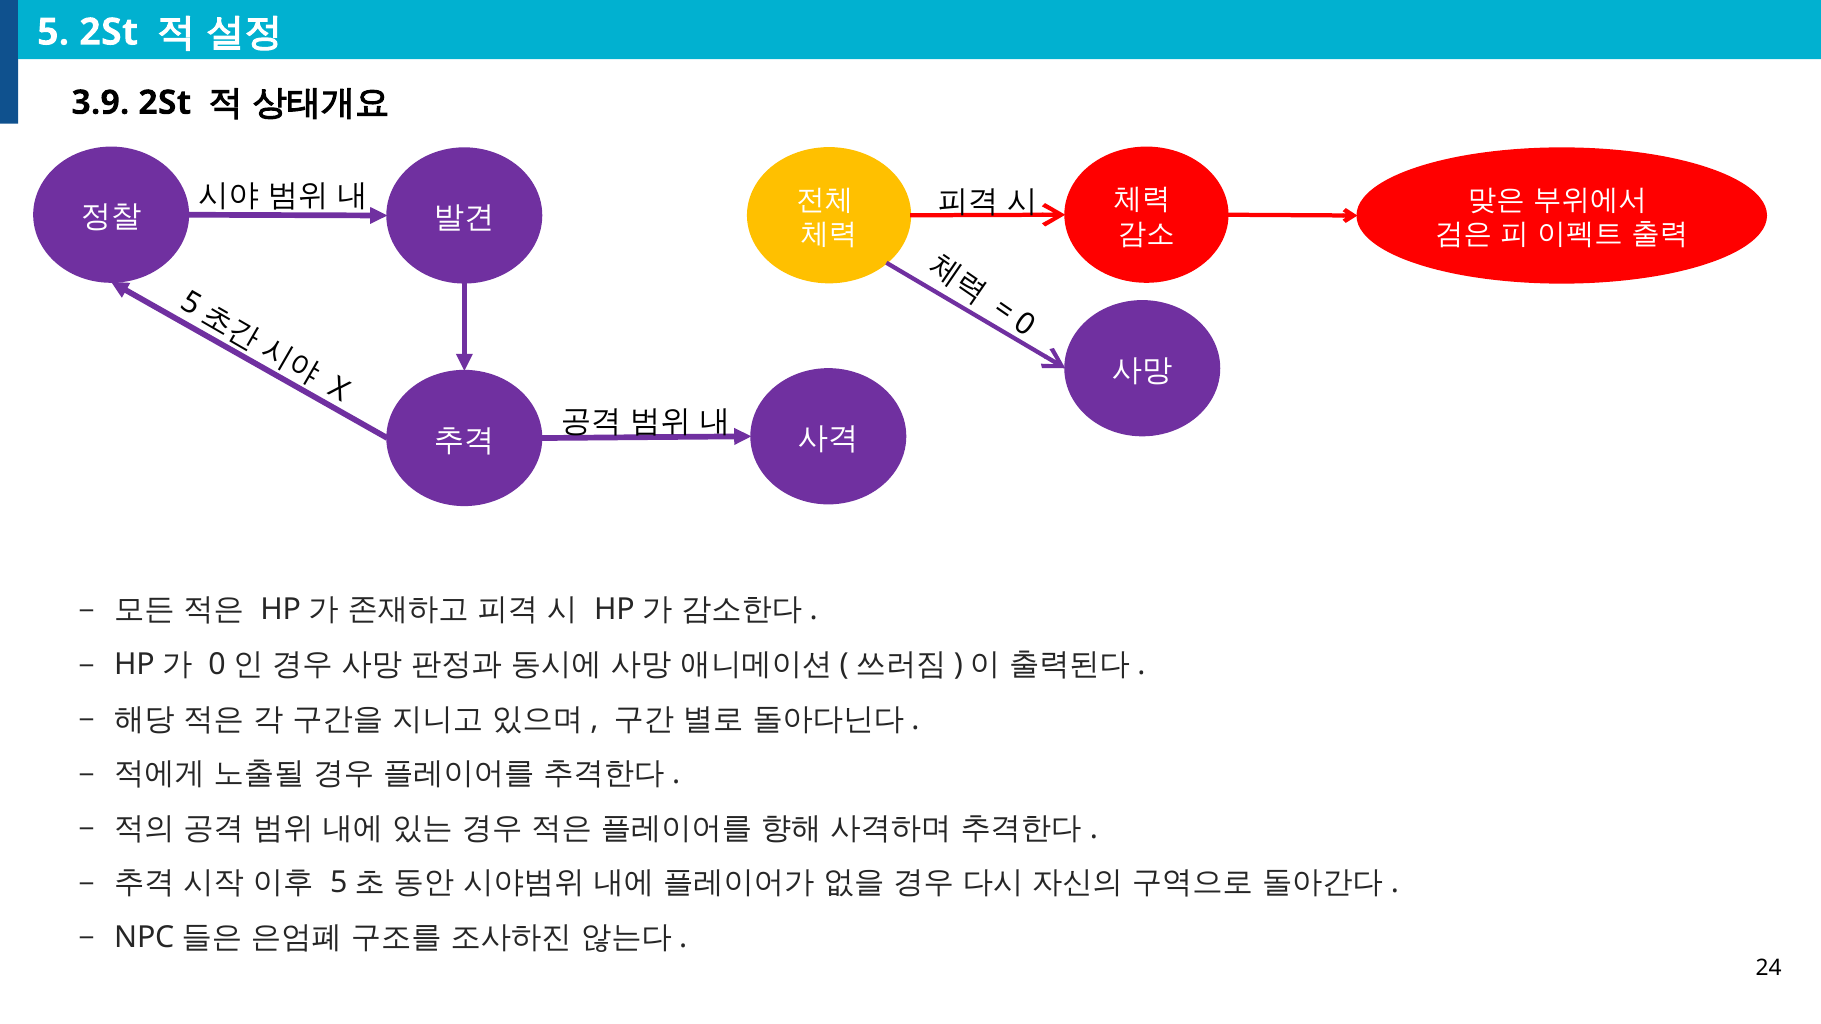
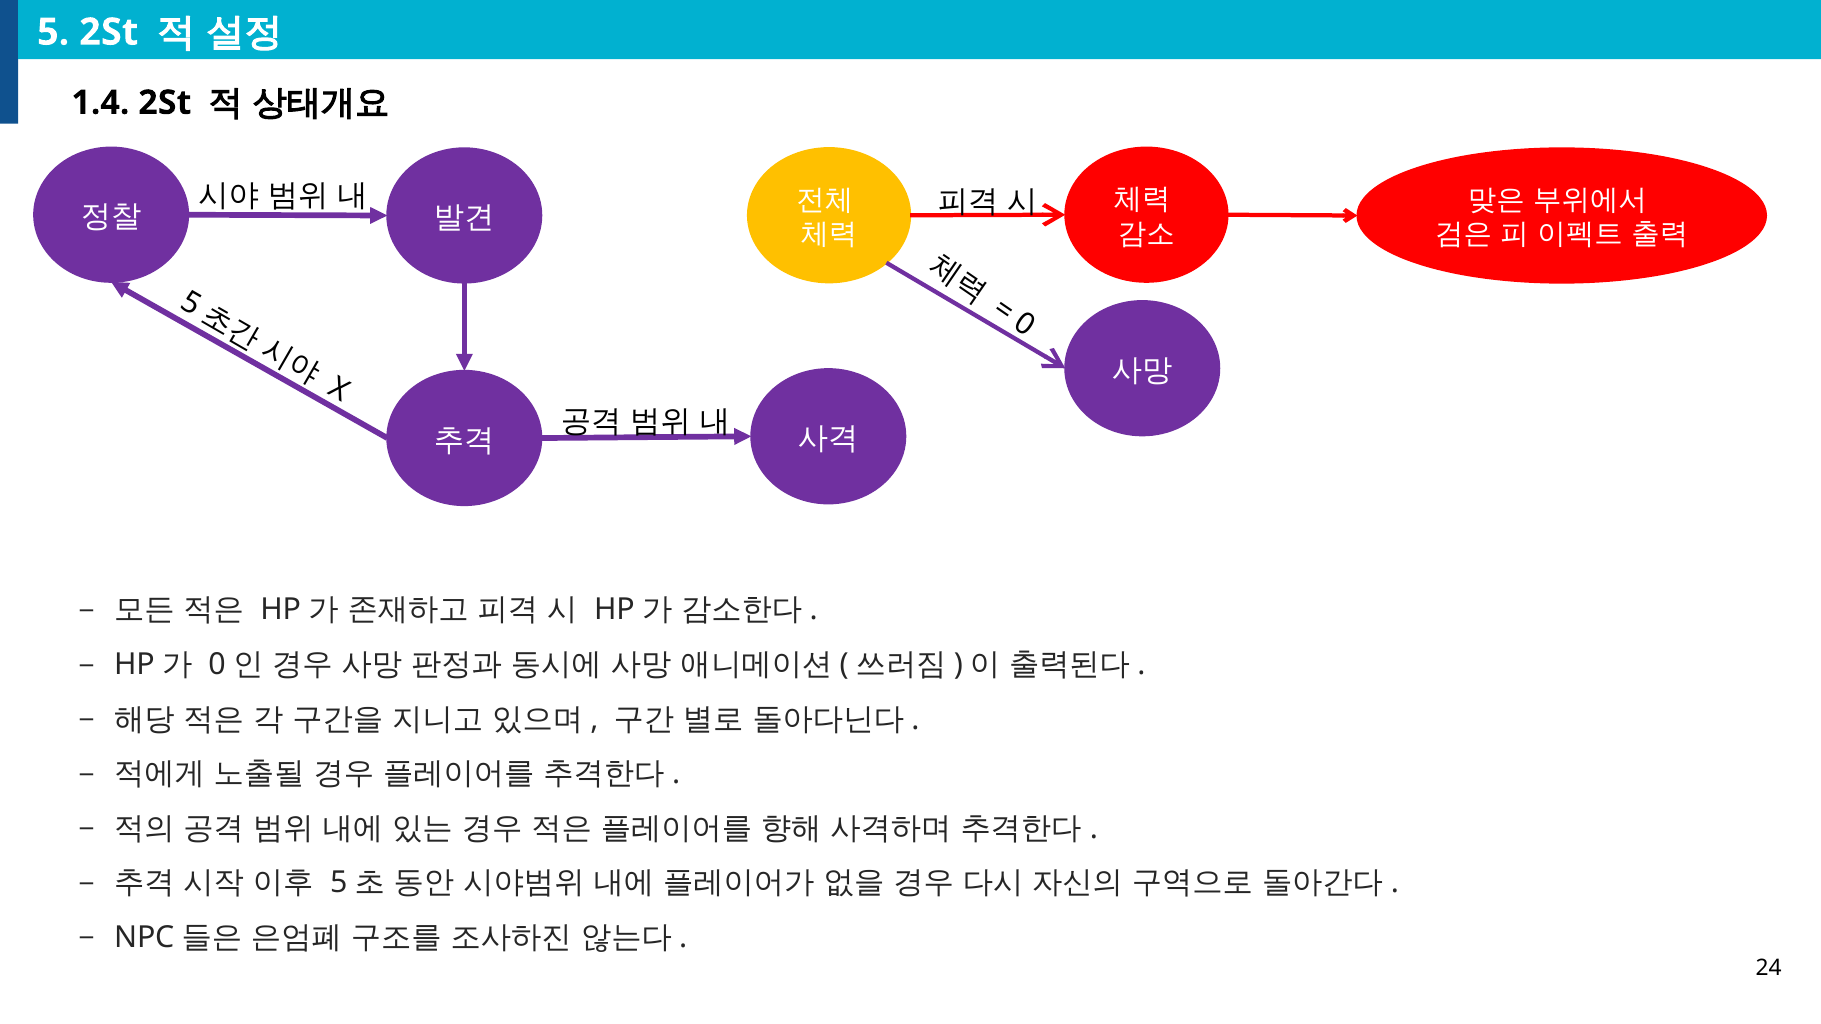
3.9: 3.9 -> 1.4 (100, 103)
